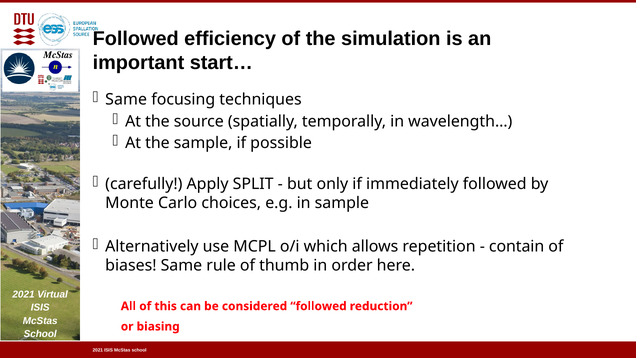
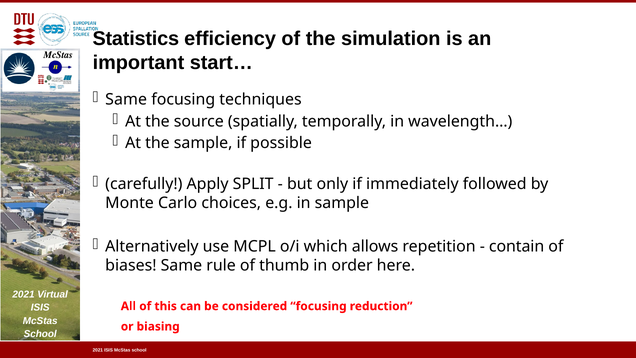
Followed: Followed -> Statistics (136, 39)
considered followed: followed -> focusing (318, 306)
